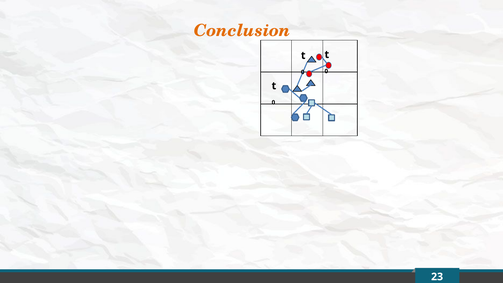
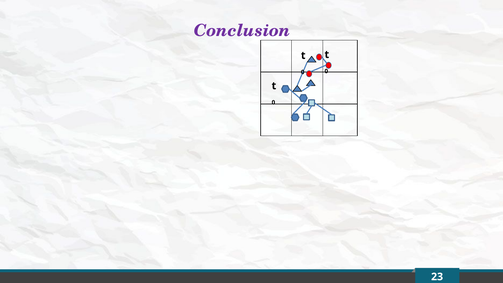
Conclusion colour: orange -> purple (242, 31)
